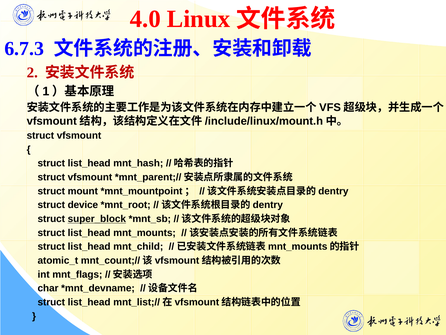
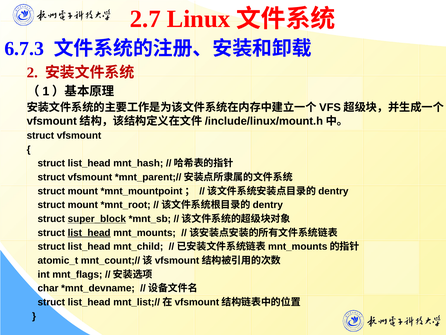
4.0: 4.0 -> 2.7 (145, 19)
device: device -> mount (83, 205)
list_head underline: none -> present (89, 232)
